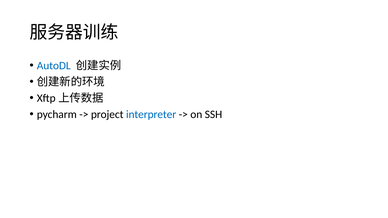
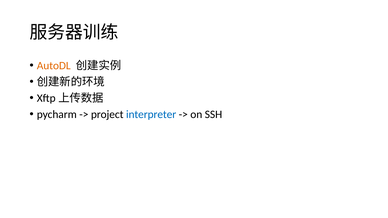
AutoDL colour: blue -> orange (54, 66)
